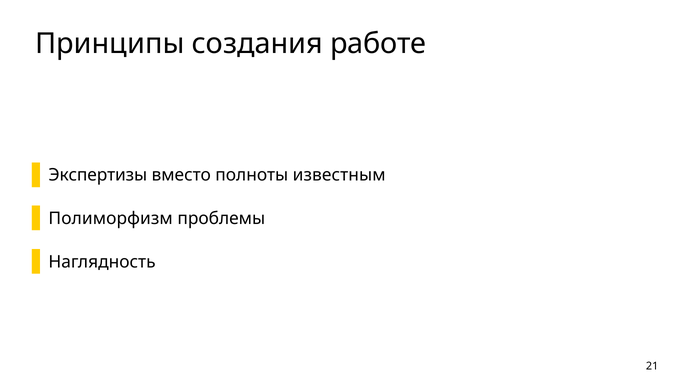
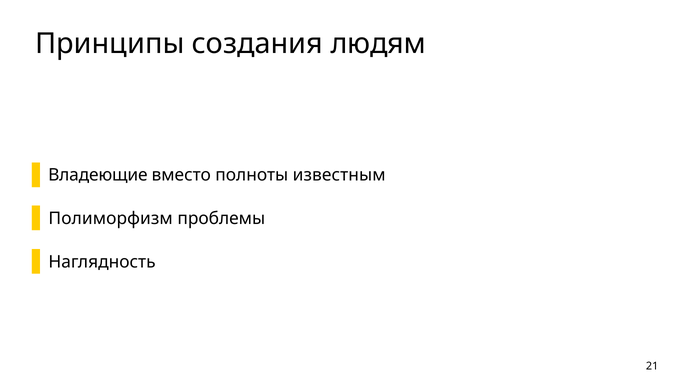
работе: работе -> людям (378, 44)
Экспертизы: Экспертизы -> Владеющие (98, 175)
